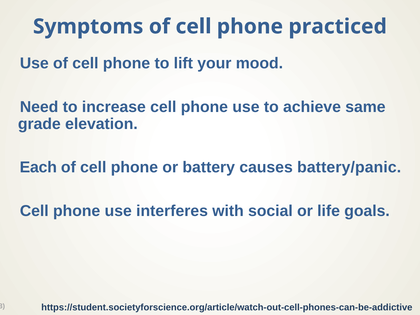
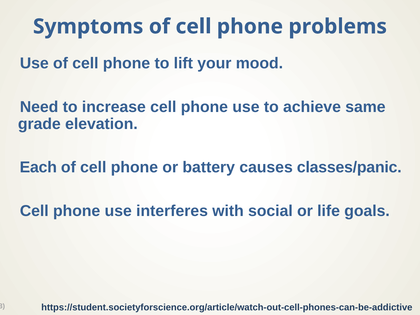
practiced: practiced -> problems (338, 27)
battery/panic: battery/panic -> classes/panic (349, 167)
